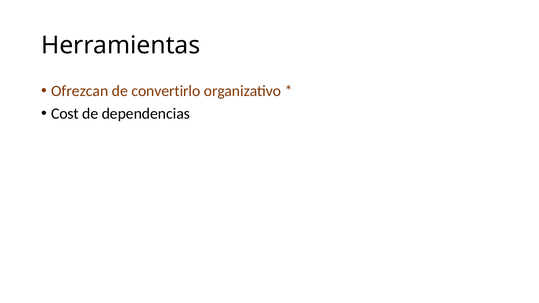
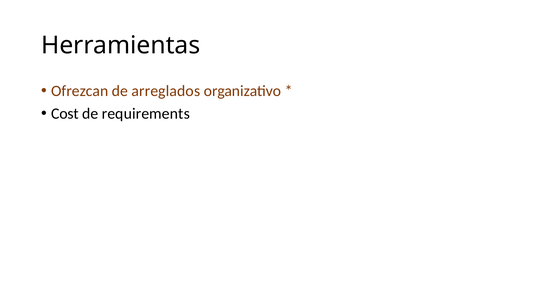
convertirlo: convertirlo -> arreglados (166, 91)
dependencias: dependencias -> requirements (146, 114)
